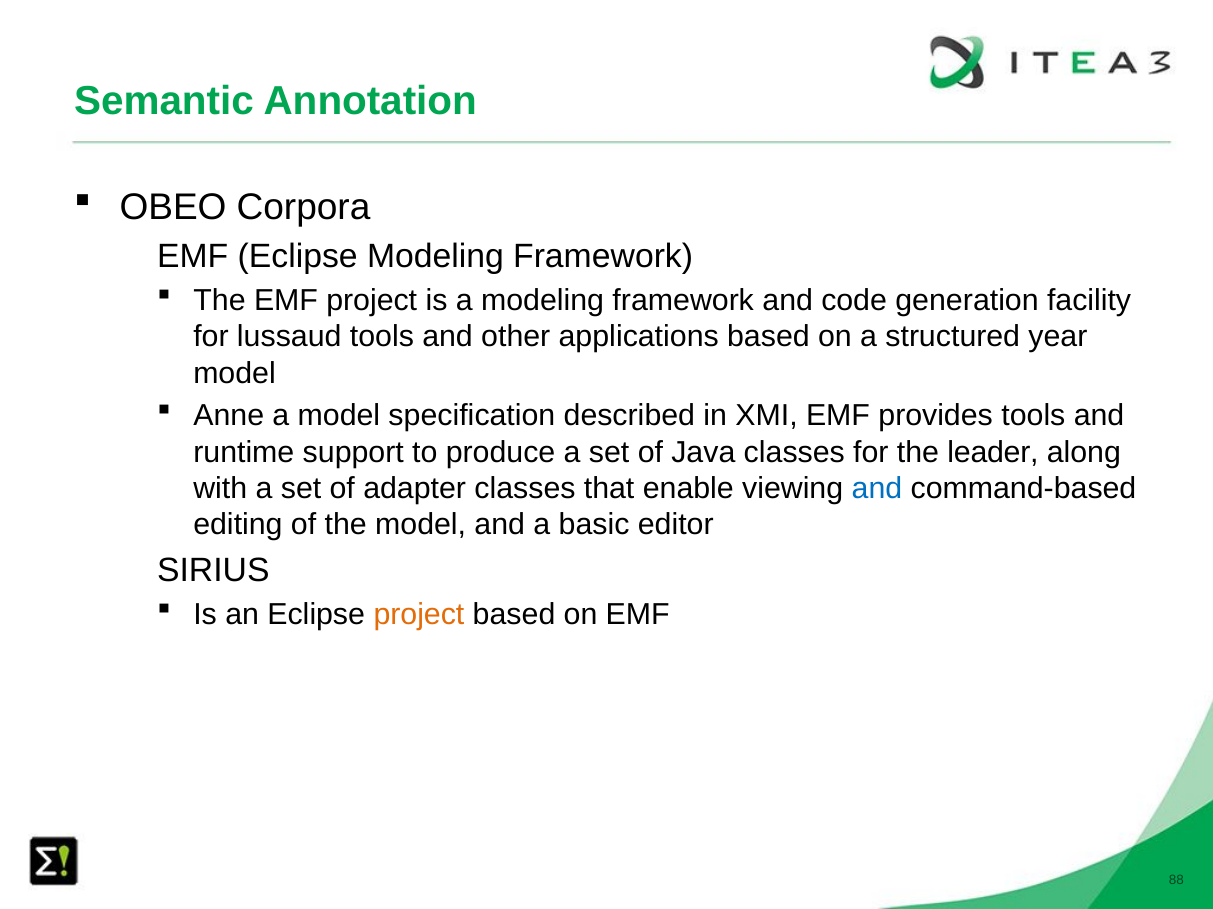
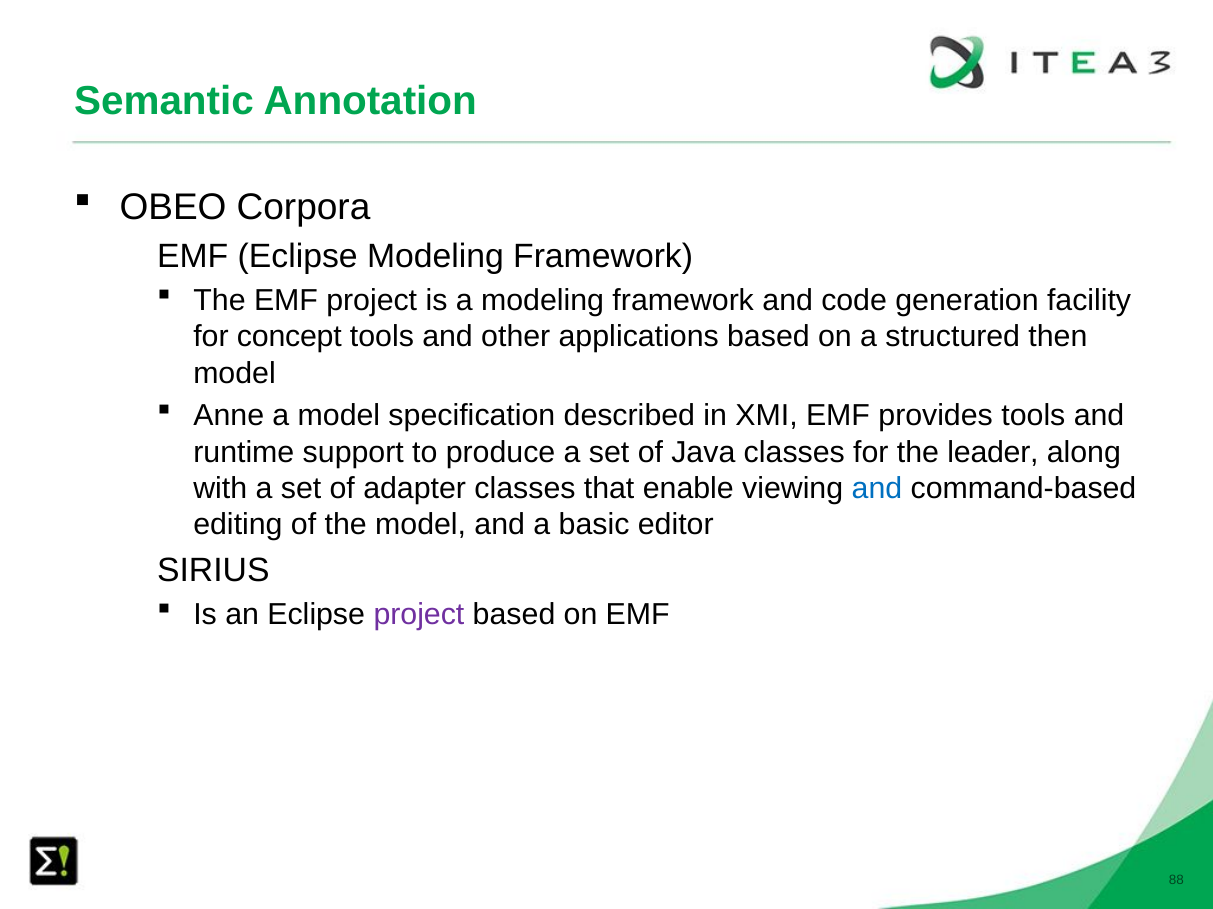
lussaud: lussaud -> concept (289, 337)
year: year -> then (1058, 337)
project colour: orange -> purple (419, 615)
